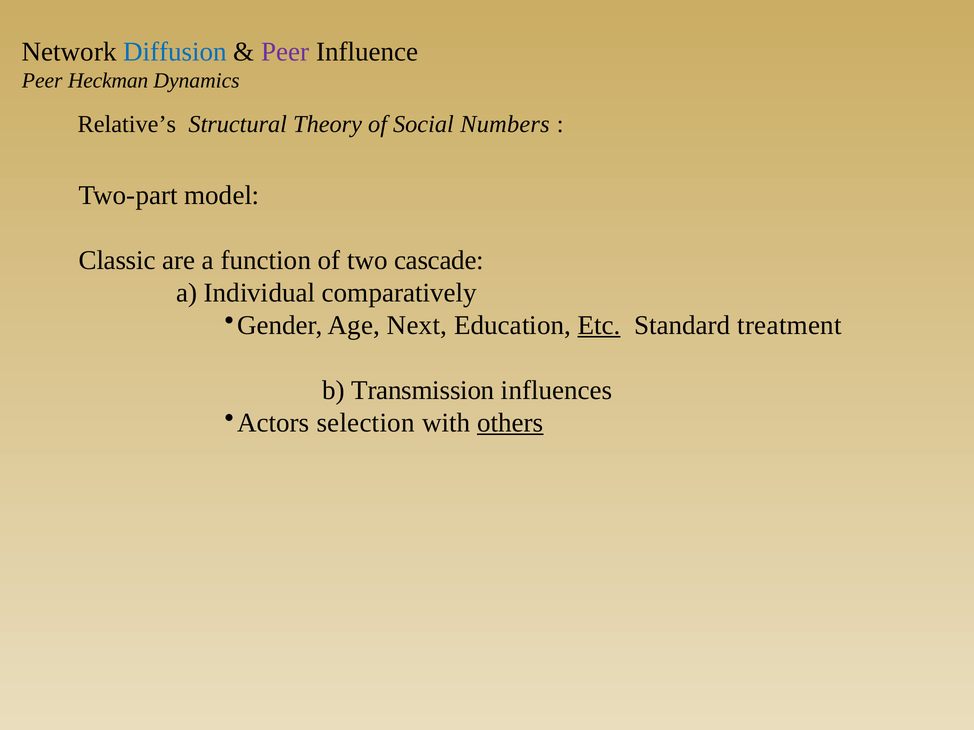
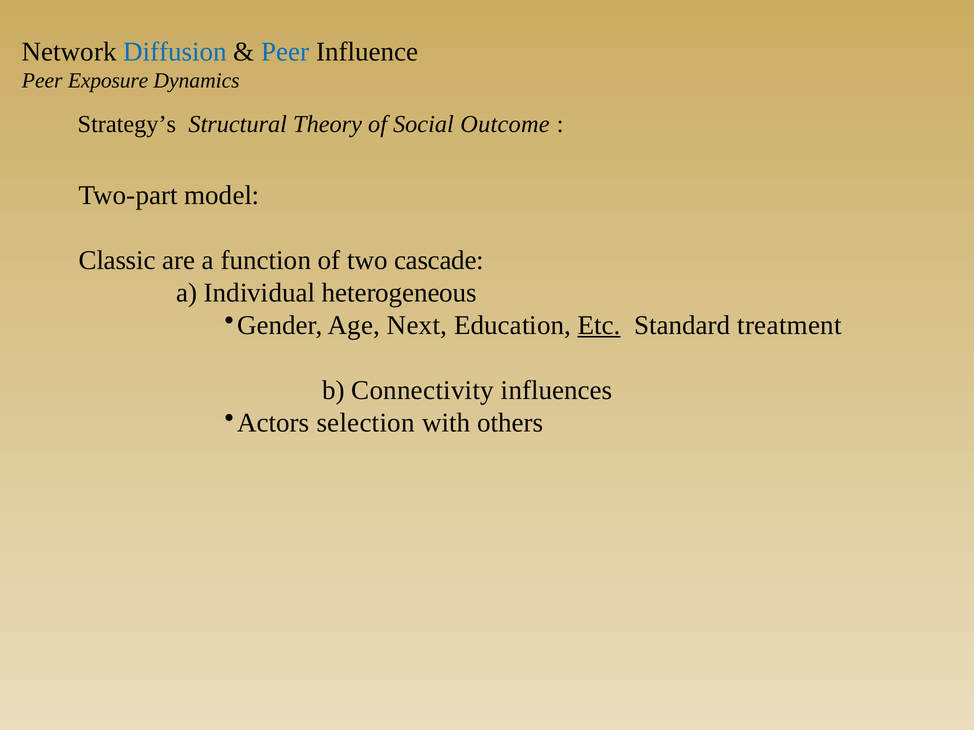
Peer colour: purple -> blue (285, 52)
Heckman: Heckman -> Exposure (108, 81)
Relative’s: Relative’s -> Strategy’s (127, 125)
Numbers: Numbers -> Outcome (505, 125)
comparatively: comparatively -> heterogeneous (399, 293)
Transmission: Transmission -> Connectivity (423, 390)
others underline: present -> none (510, 423)
